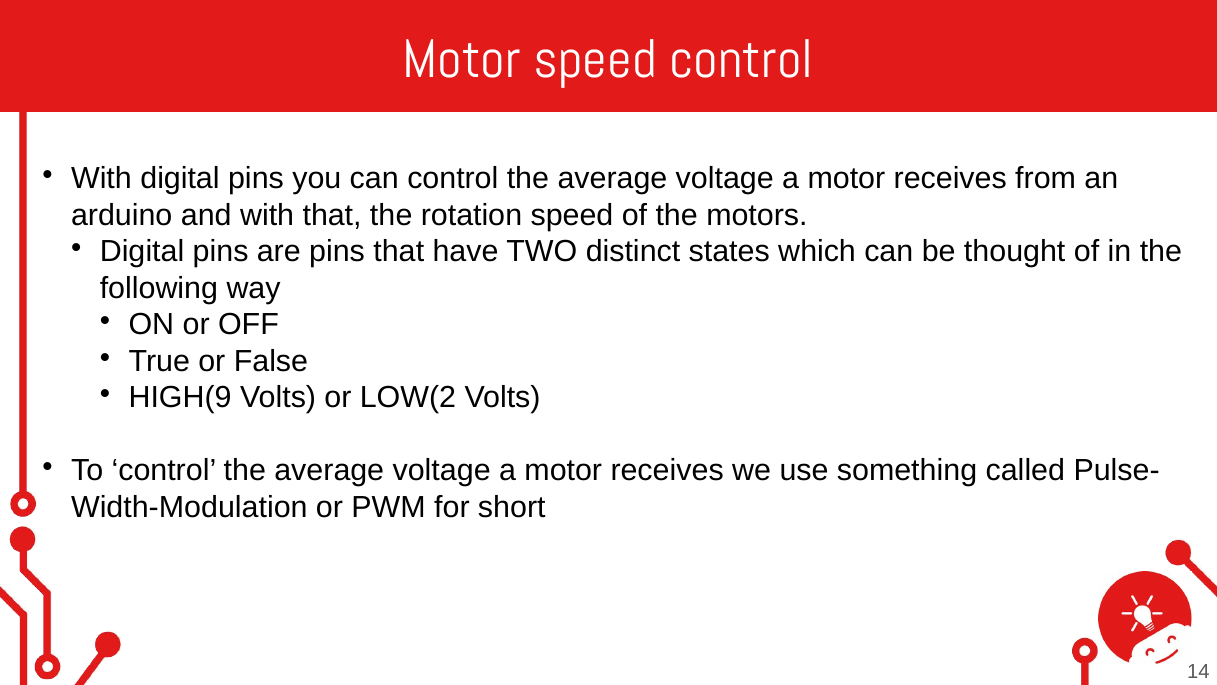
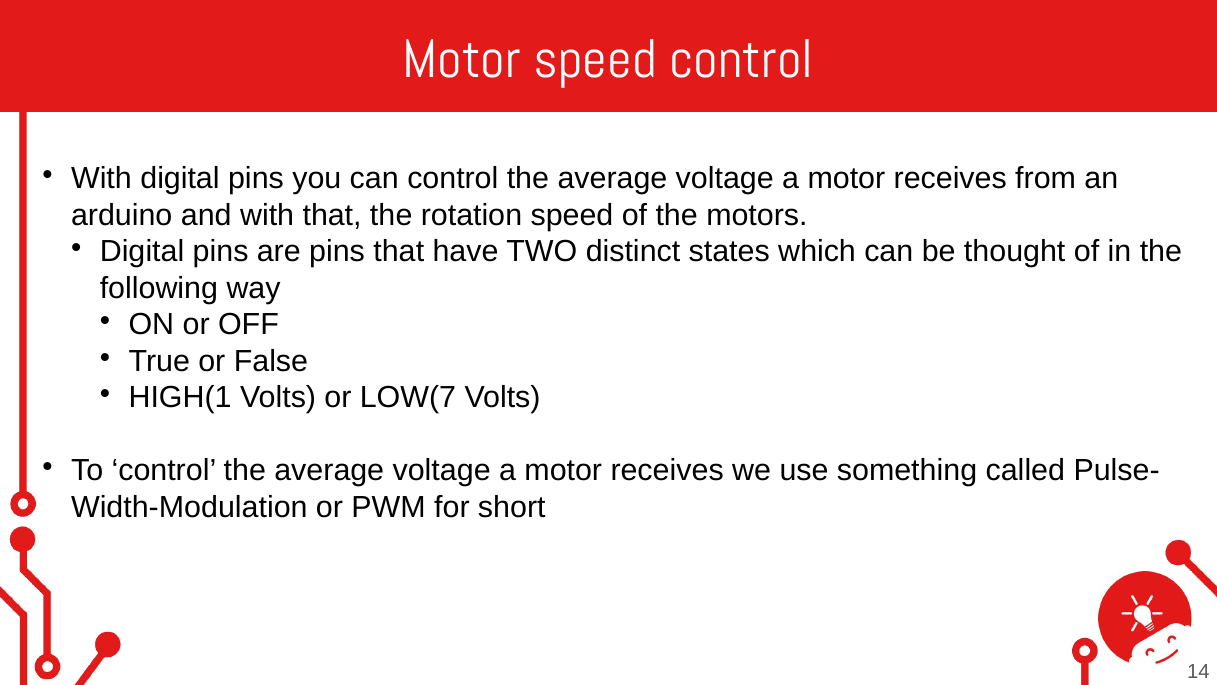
HIGH(9: HIGH(9 -> HIGH(1 (180, 398)
LOW(2: LOW(2 -> LOW(7 (408, 398)
